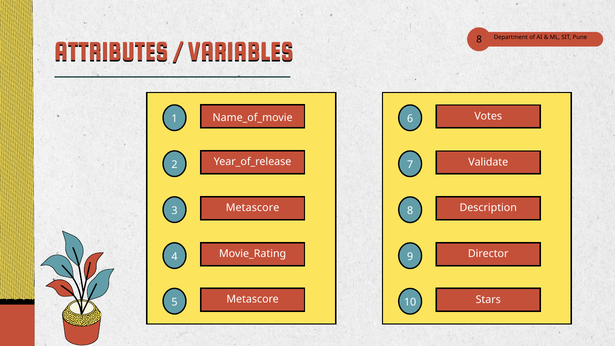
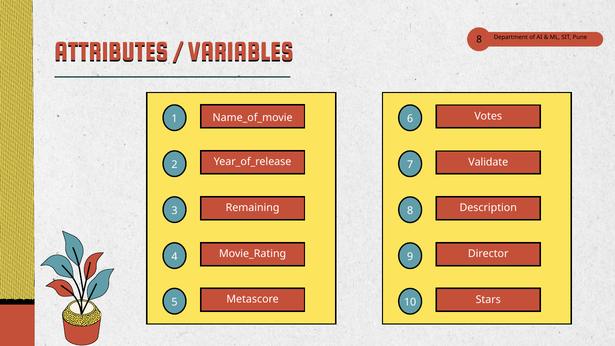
Metascore: Metascore -> Remaining (253, 208)
